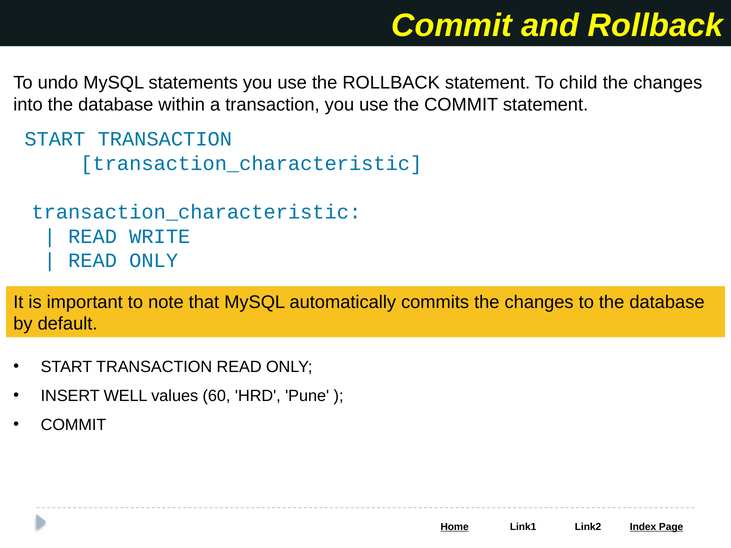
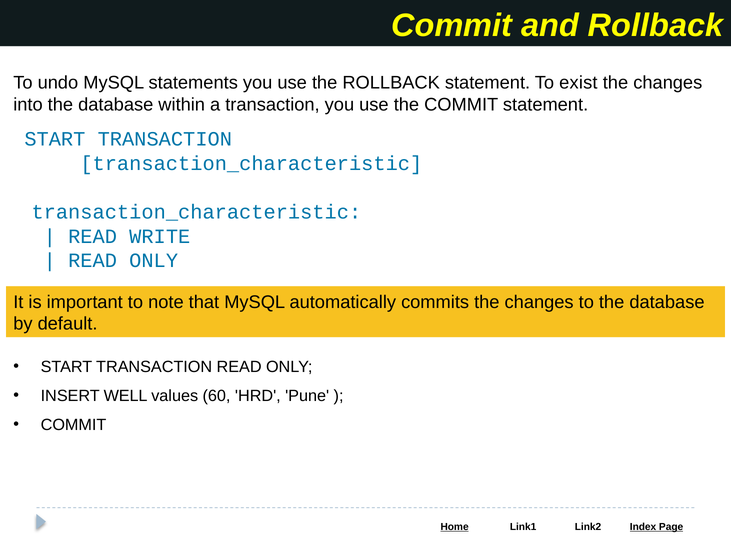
child: child -> exist (578, 83)
